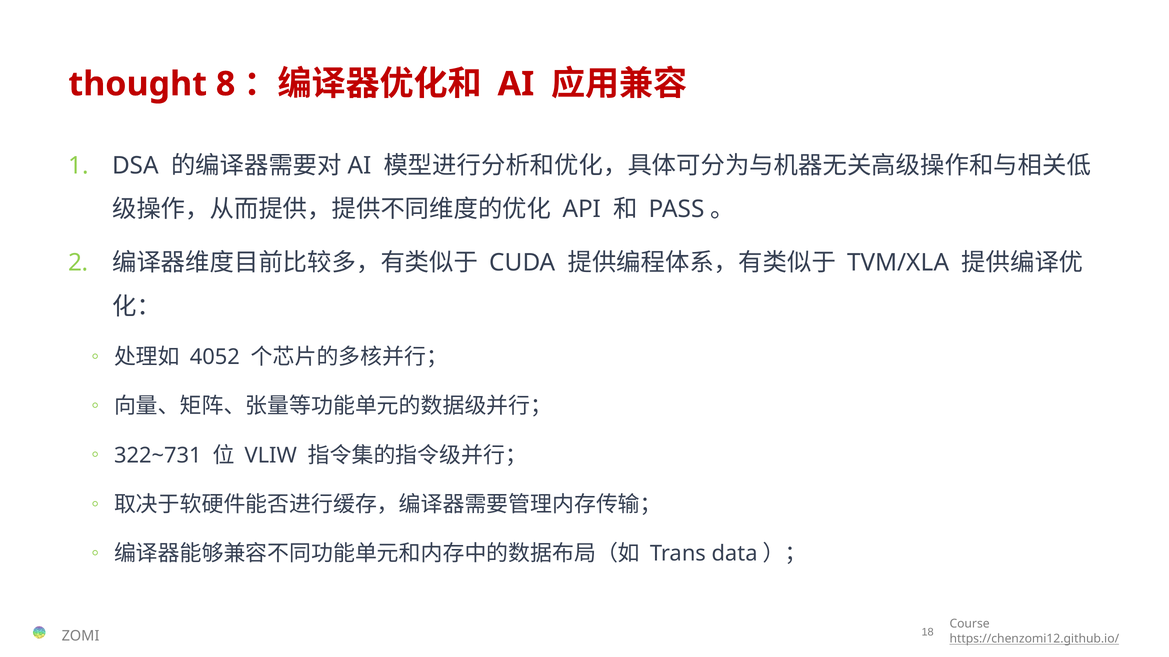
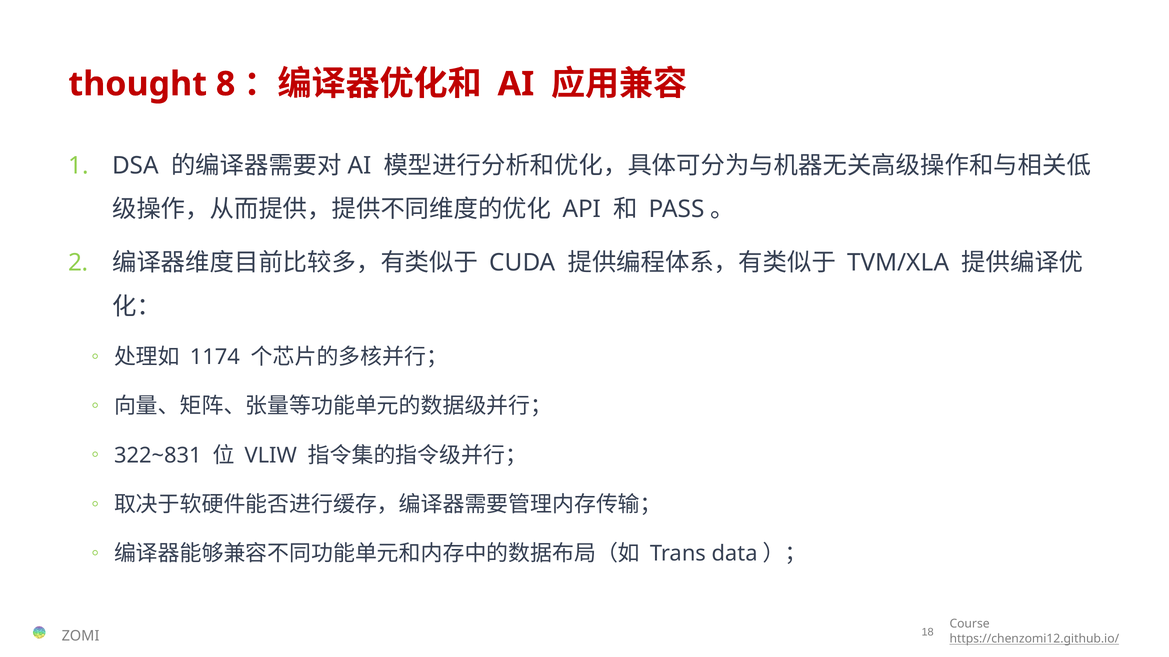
4052: 4052 -> 1174 (215, 357)
322~731: 322~731 -> 322~831 (158, 456)
